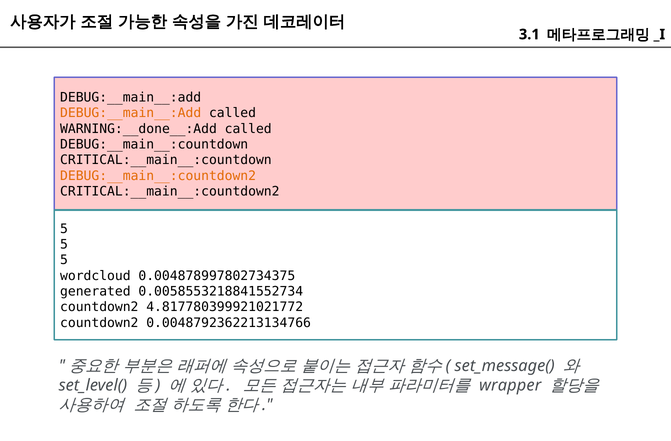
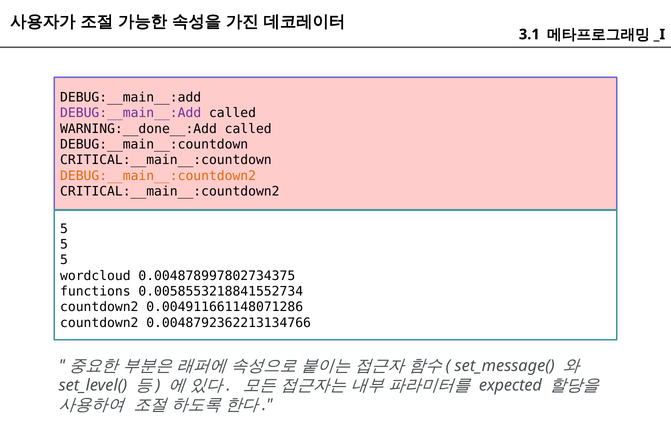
DEBUG:__main__:Add colour: orange -> purple (131, 113)
generated: generated -> functions (95, 291)
4.817780399921021772: 4.817780399921021772 -> 0.004911661148071286 (225, 307)
wrapper: wrapper -> expected (510, 385)
